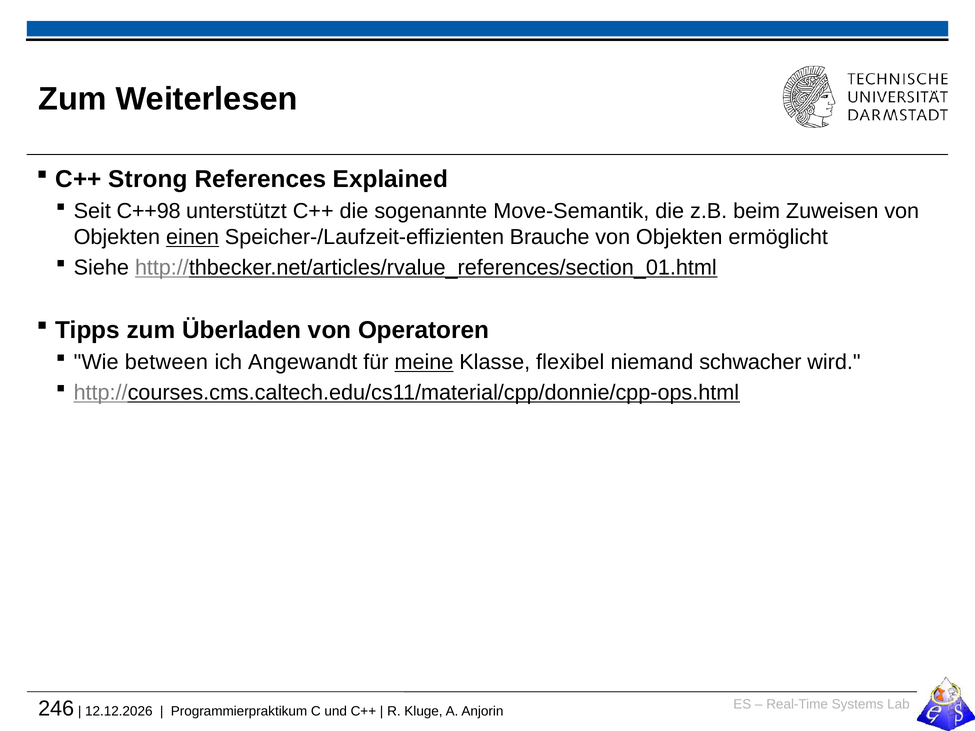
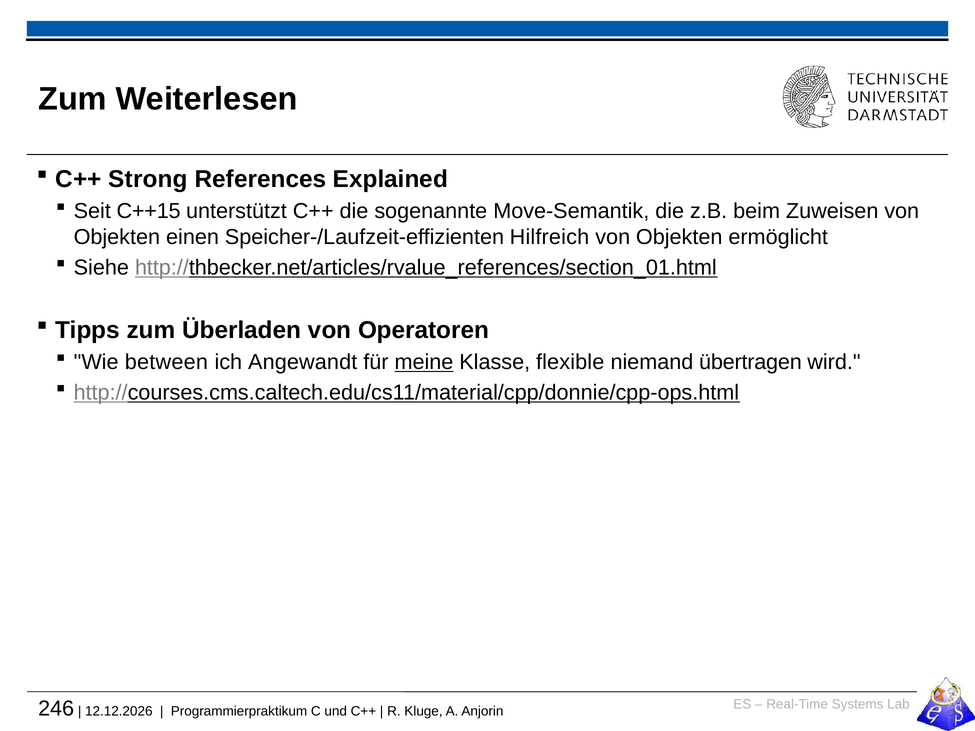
C++98: C++98 -> C++15 (149, 211)
einen underline: present -> none (193, 237)
Brauche: Brauche -> Hilfreich (549, 237)
flexibel: flexibel -> flexible (570, 362)
schwacher: schwacher -> übertragen (750, 362)
